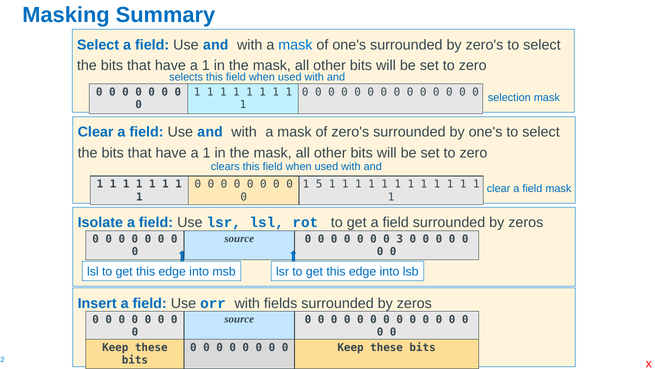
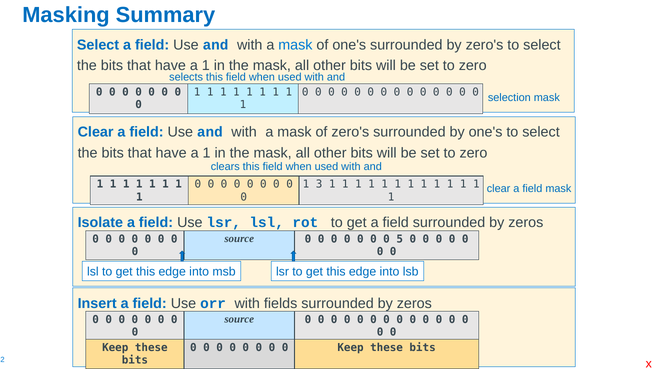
5: 5 -> 3 (319, 184)
3: 3 -> 5 (400, 239)
